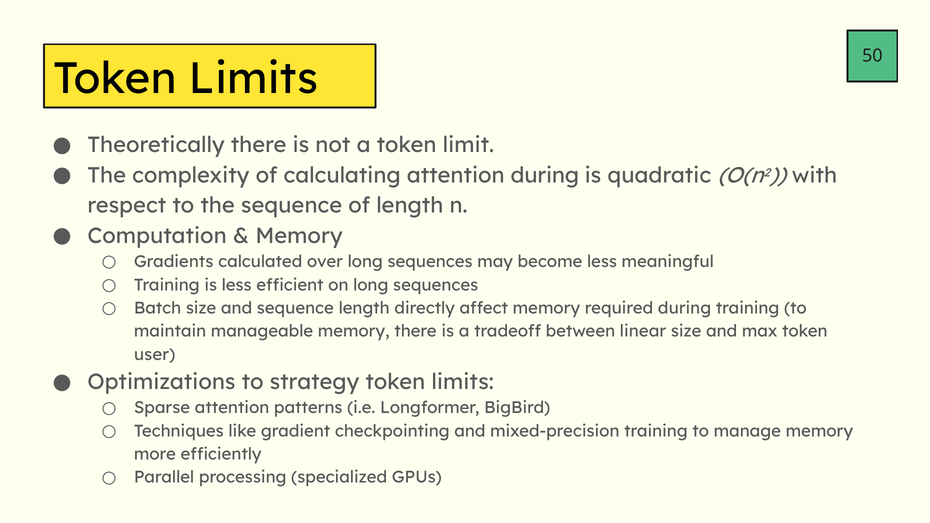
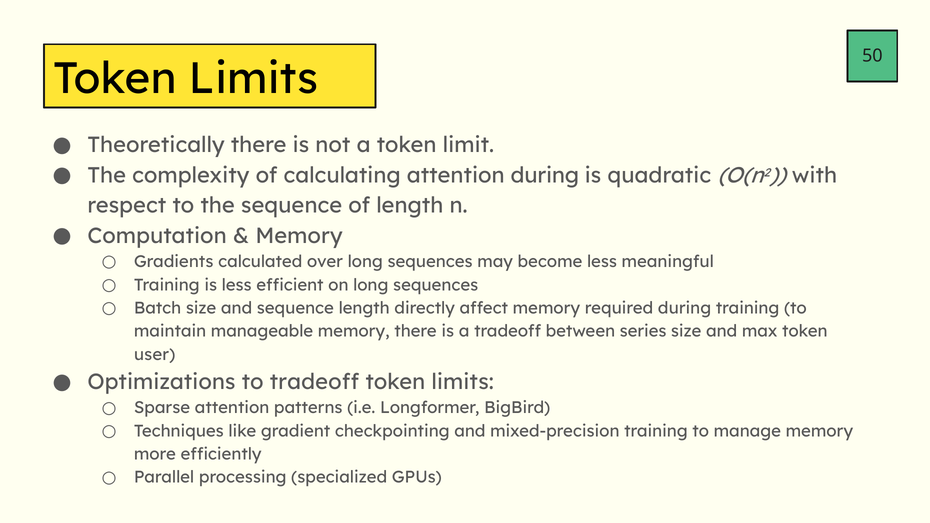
linear: linear -> series (643, 331)
to strategy: strategy -> tradeoff (314, 382)
